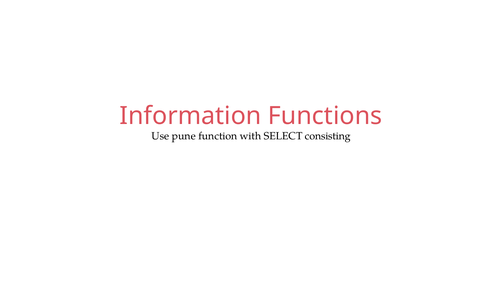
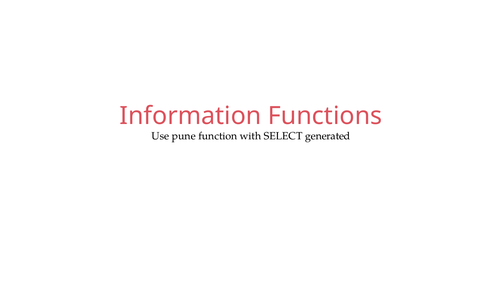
consisting: consisting -> generated (328, 136)
